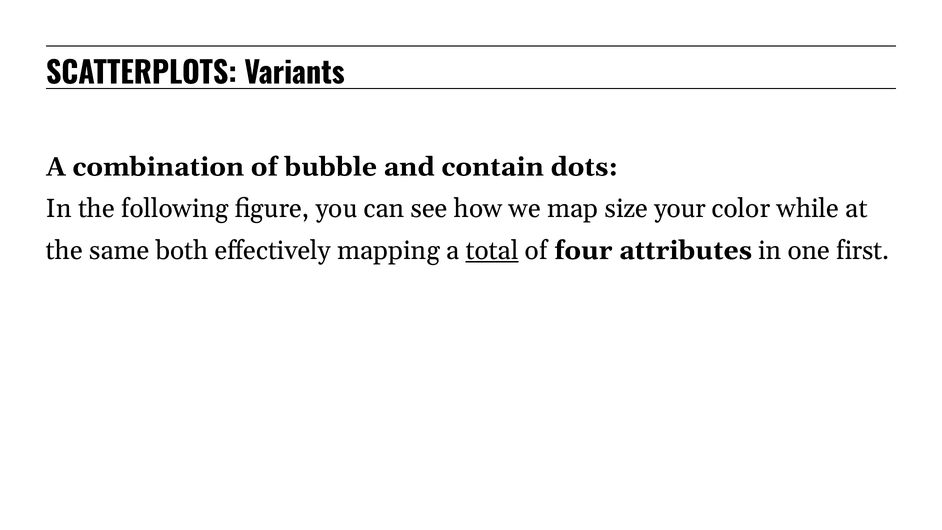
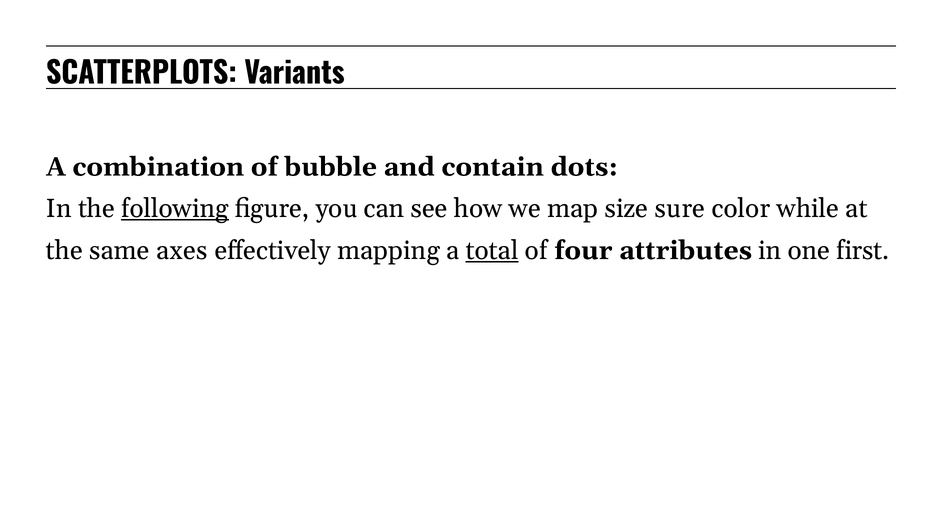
following underline: none -> present (175, 209)
your: your -> sure (680, 209)
both: both -> axes (182, 250)
